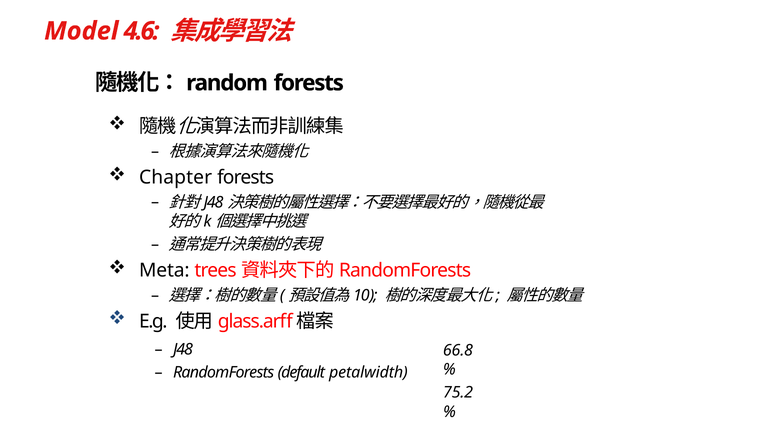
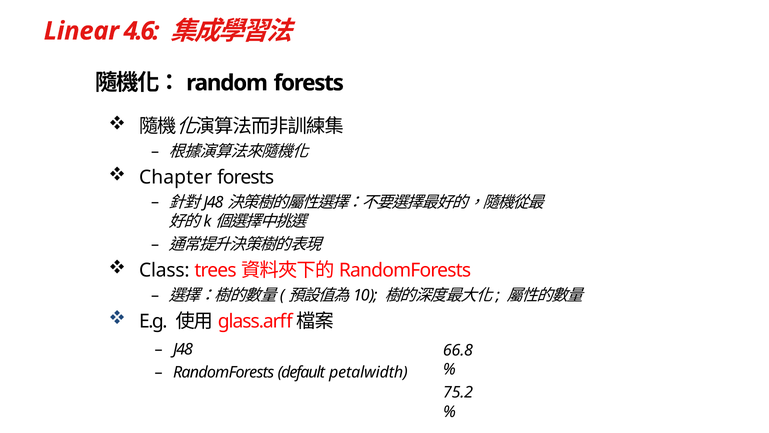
Model: Model -> Linear (81, 31)
Meta: Meta -> Class (164, 270)
